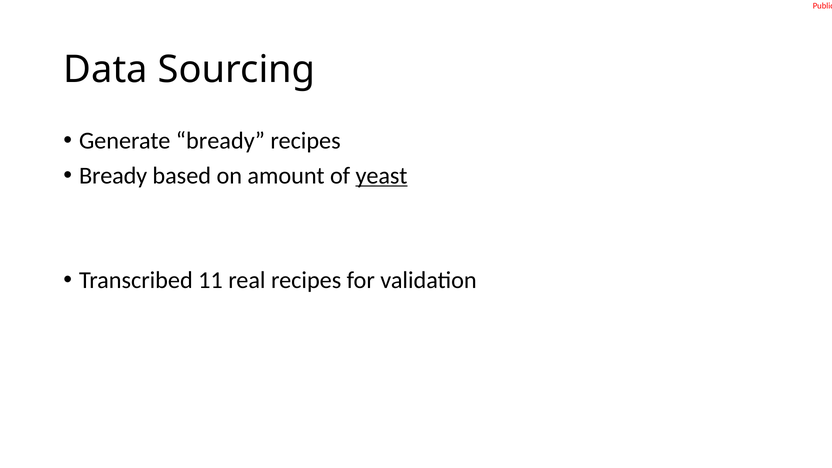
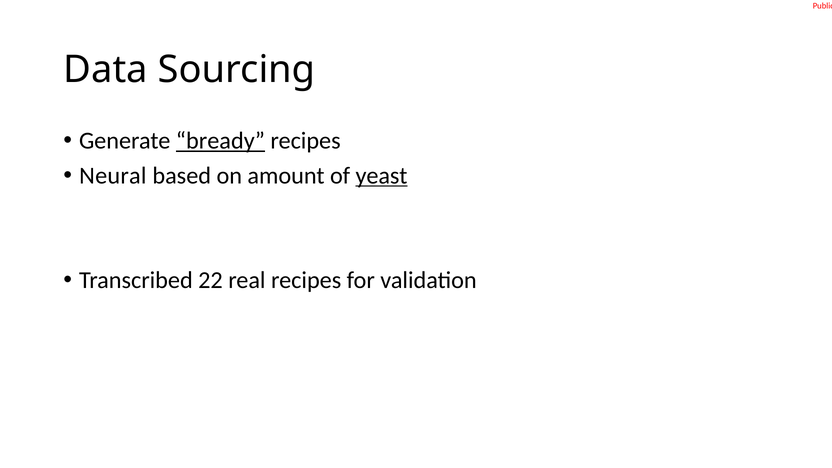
bready underline: none -> present (220, 141)
Bready: Bready -> Neural (113, 176)
11: 11 -> 22 (211, 280)
